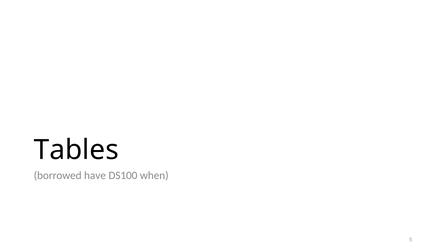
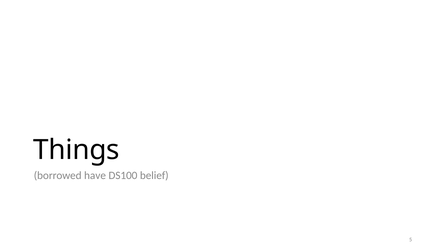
Tables: Tables -> Things (76, 150)
when: when -> belief (154, 176)
